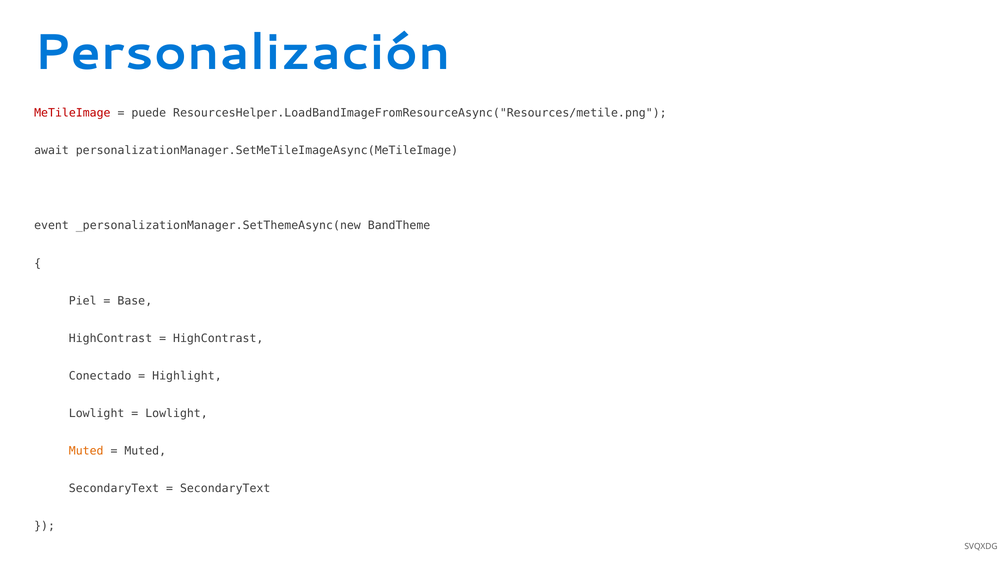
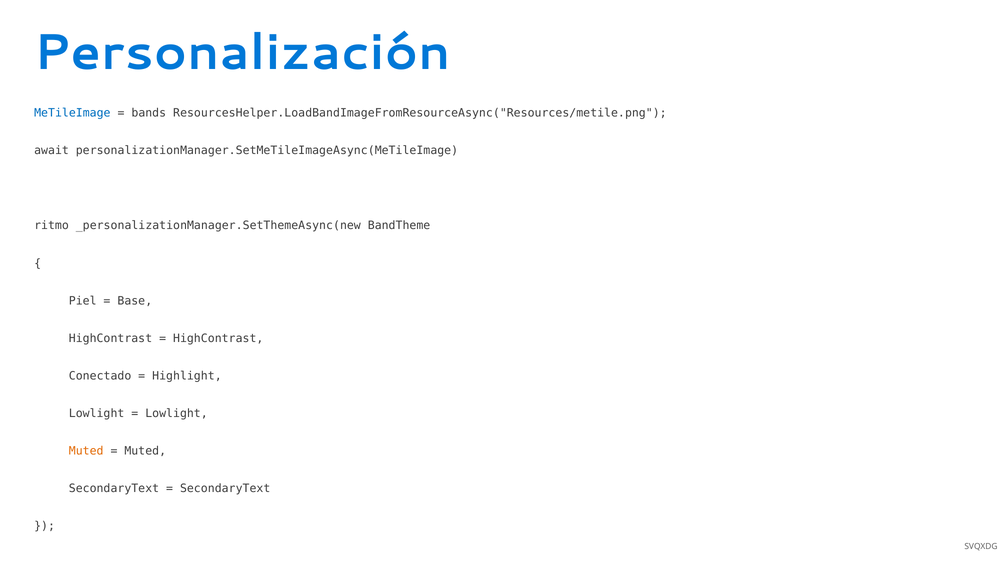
MeTileImage colour: red -> blue (72, 113)
puede: puede -> bands (149, 113)
event: event -> ritmo (52, 226)
